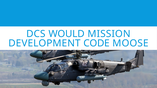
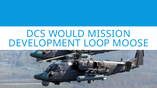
CODE: CODE -> LOOP (97, 43)
